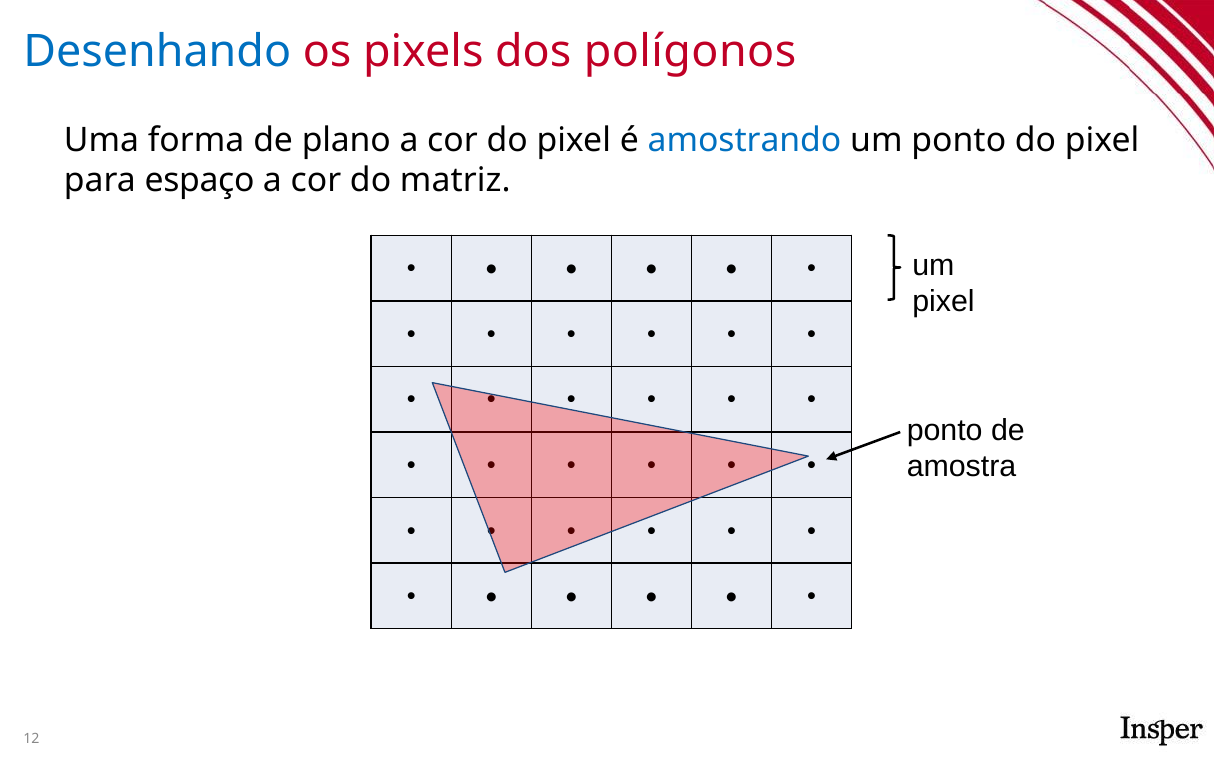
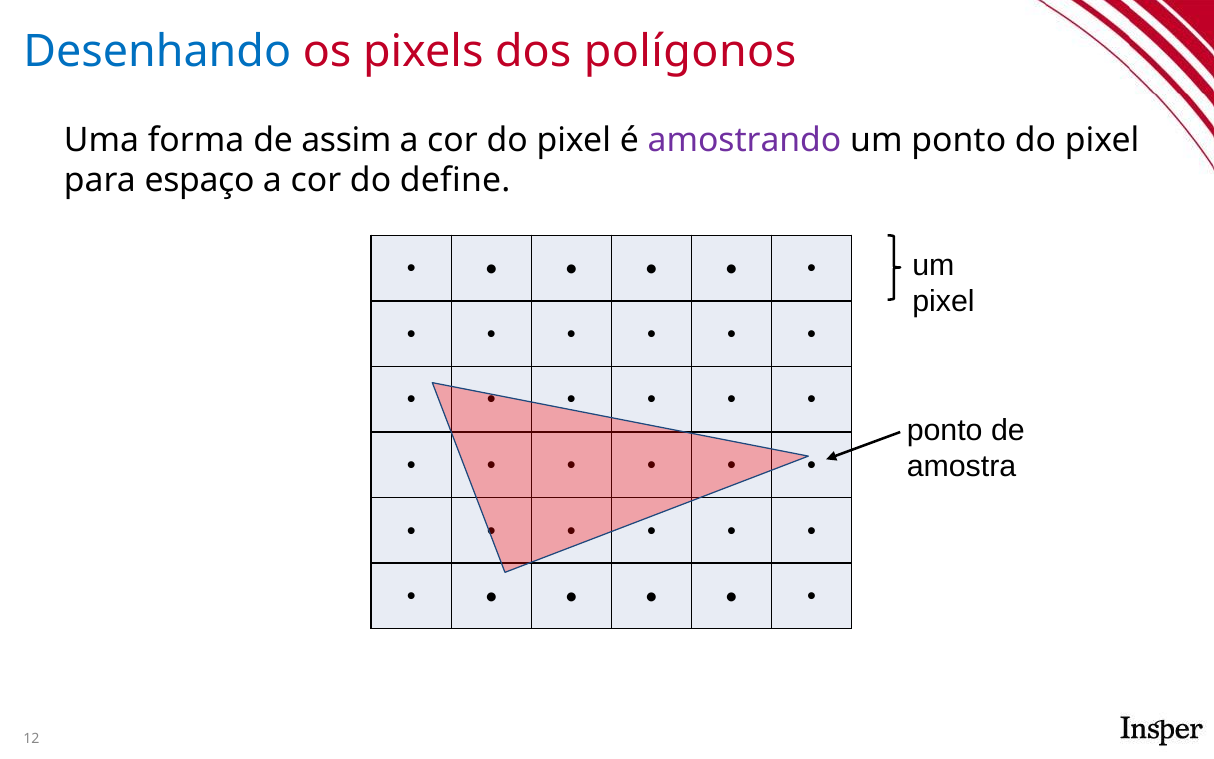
plano: plano -> assim (346, 140)
amostrando colour: blue -> purple (745, 140)
matriz: matriz -> define (455, 181)
